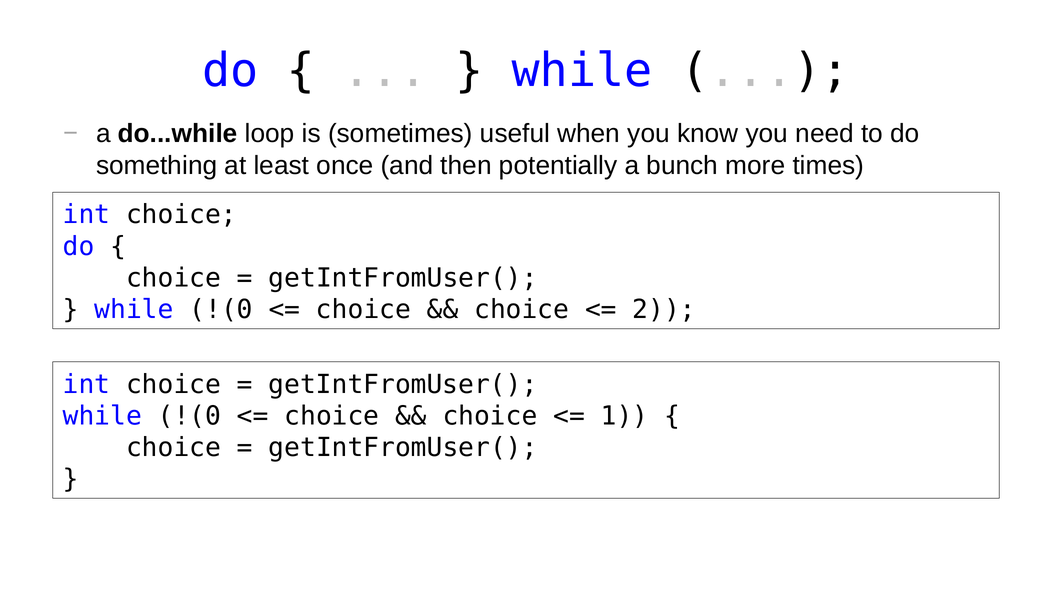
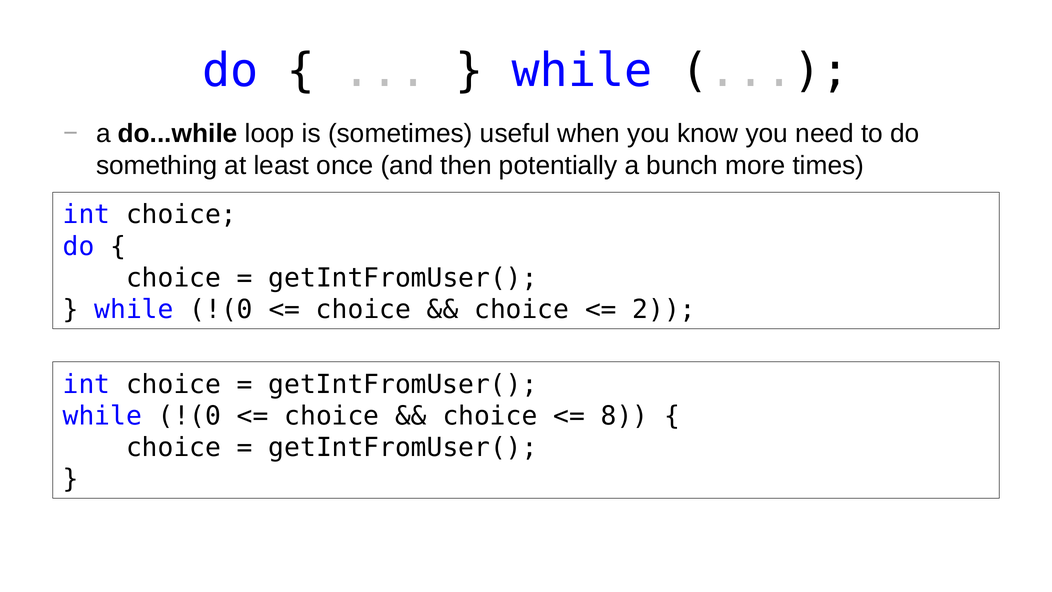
1: 1 -> 8 (625, 416)
